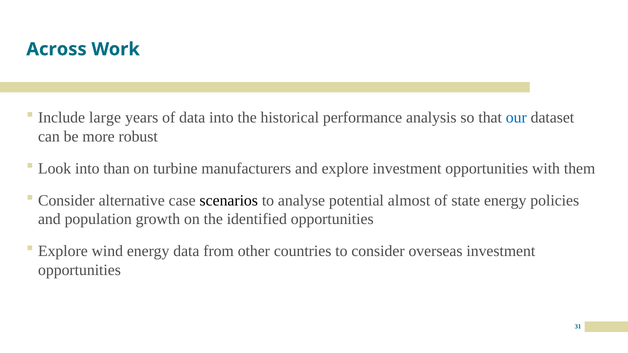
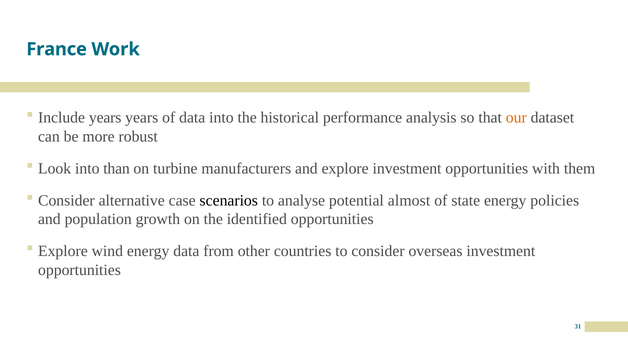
Across: Across -> France (57, 49)
Include large: large -> years (105, 118)
our colour: blue -> orange (516, 118)
